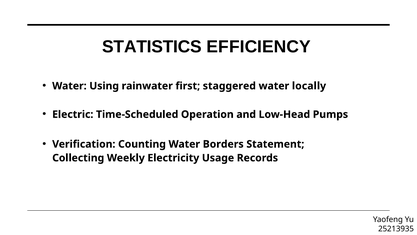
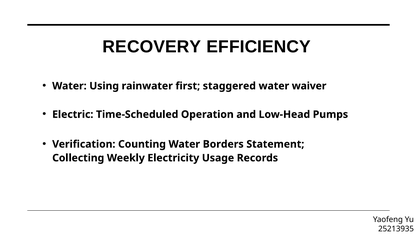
STATISTICS: STATISTICS -> RECOVERY (152, 47)
locally: locally -> waiver (309, 86)
